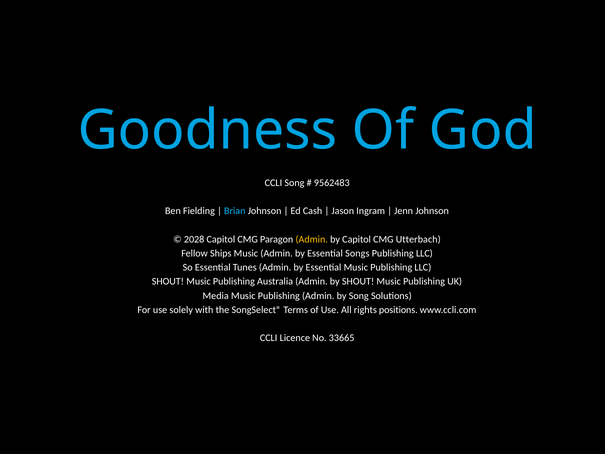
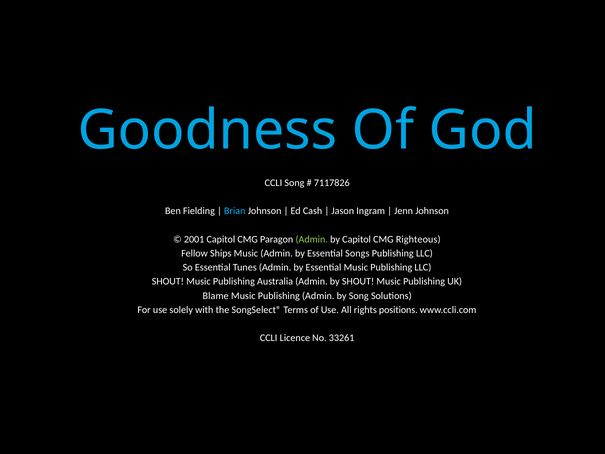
9562483: 9562483 -> 7117826 (332, 183)
2028: 2028 -> 2001 (194, 239)
Admin colour: yellow -> light green (312, 239)
Utterbach: Utterbach -> Righteous (418, 239)
Media: Media -> Blame (216, 296)
33665: 33665 -> 33261 (342, 338)
